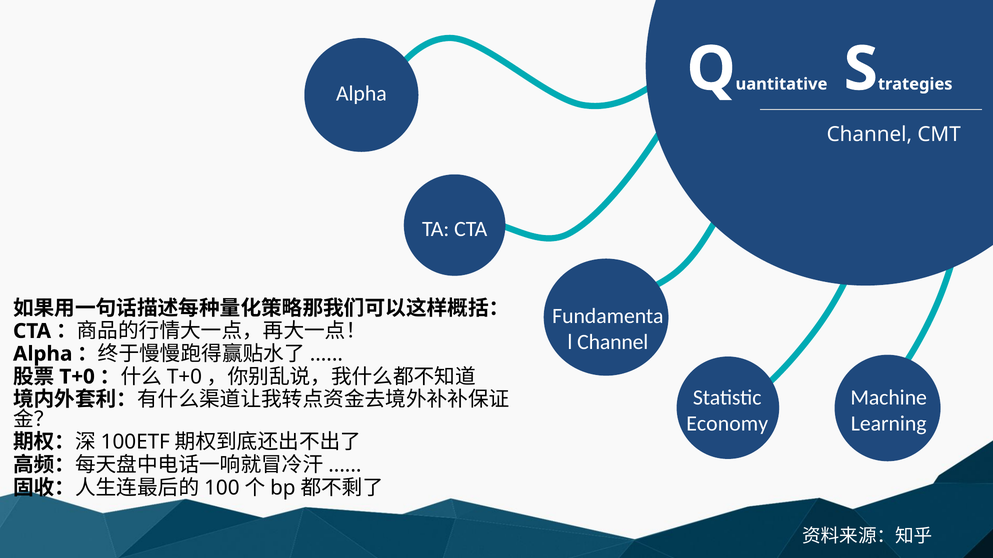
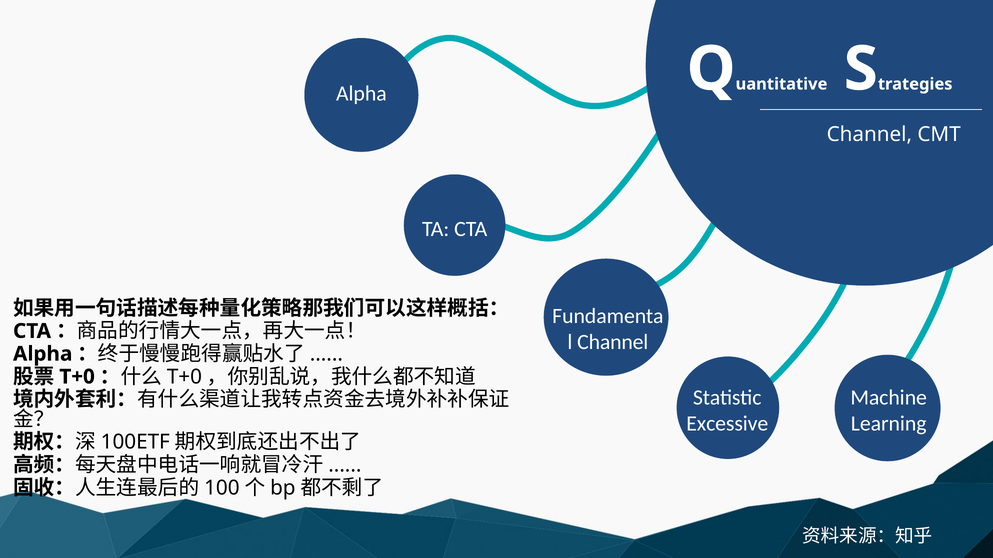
Economy: Economy -> Excessive (727, 424)
